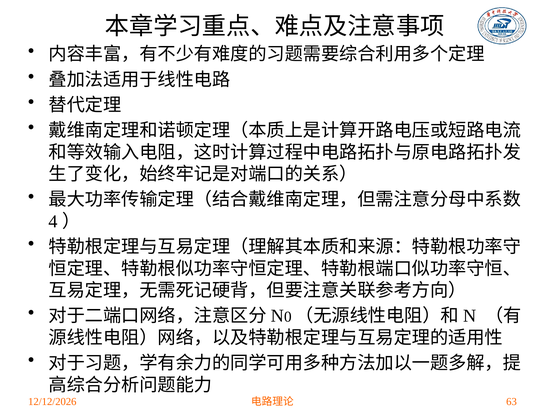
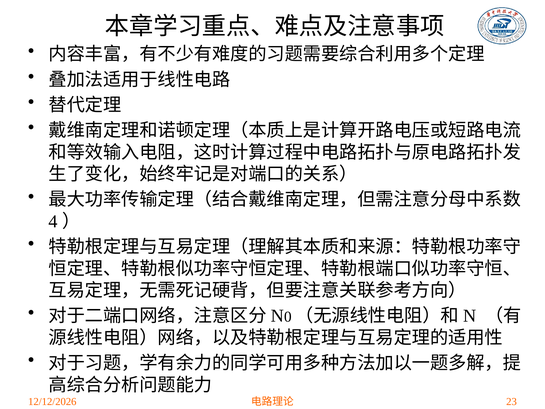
63: 63 -> 23 (512, 402)
